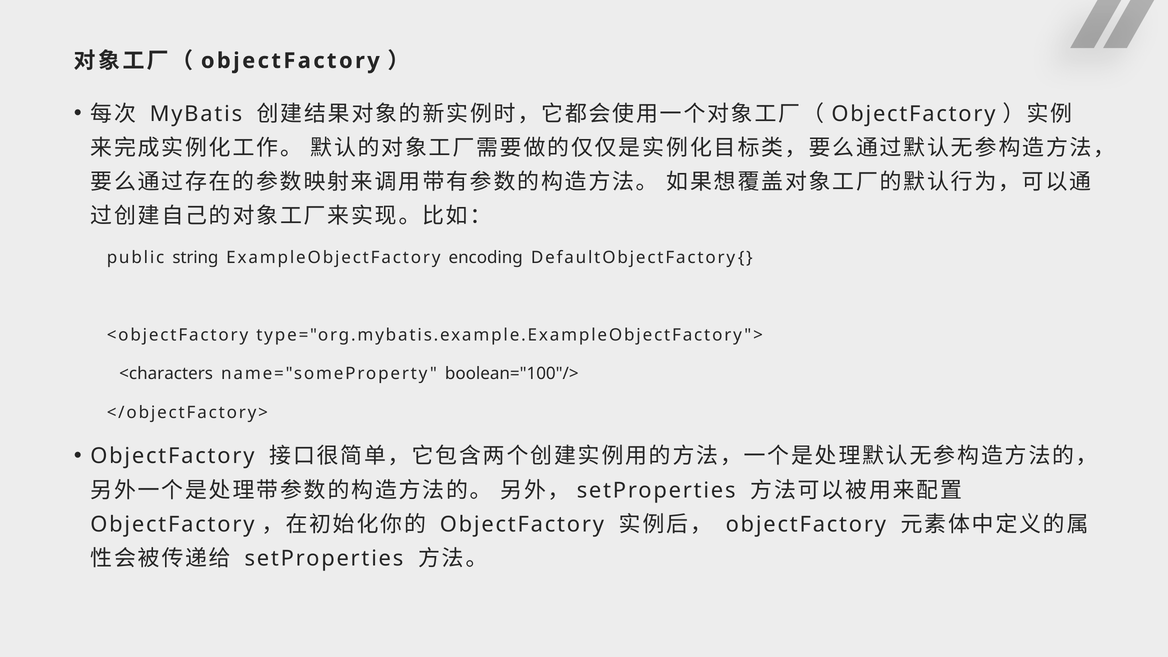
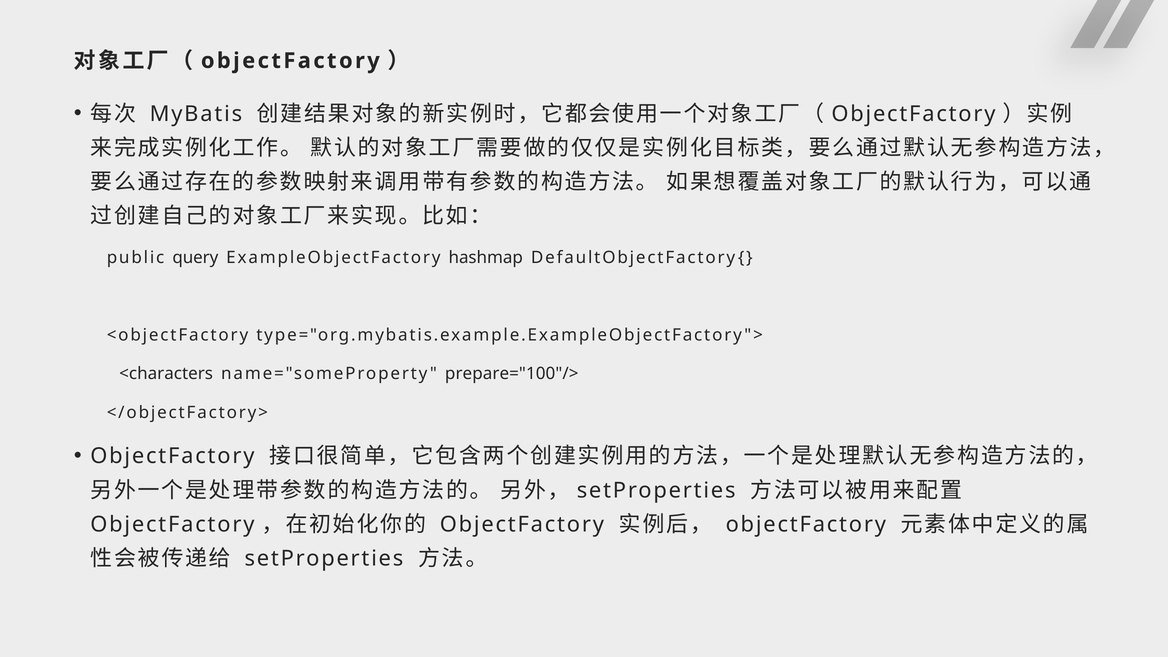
string: string -> query (195, 258)
encoding: encoding -> hashmap (486, 258)
boolean="100"/>: boolean="100"/> -> prepare="100"/> (512, 374)
